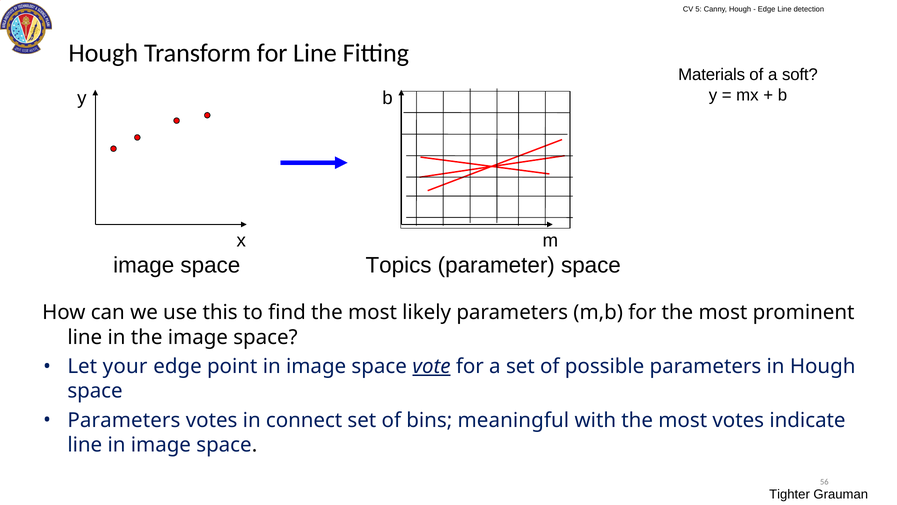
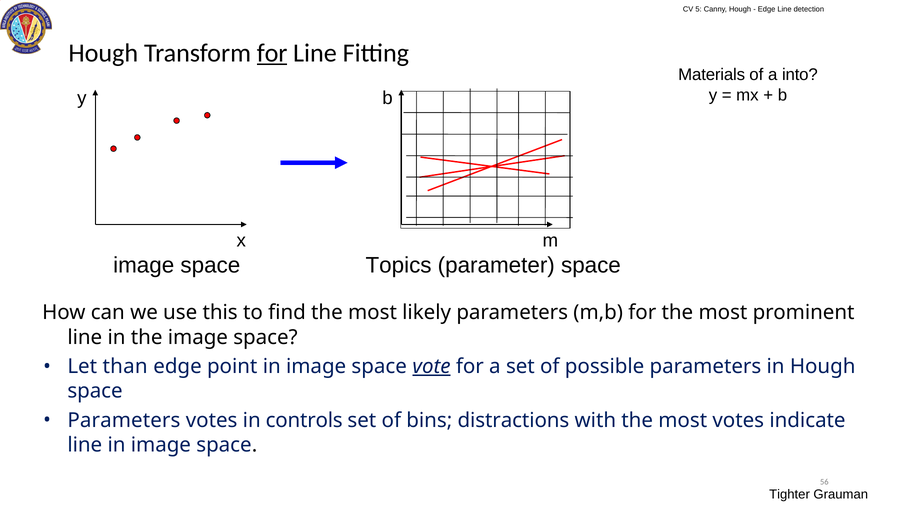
for underline: none -> present (272, 53)
soft: soft -> into (800, 75)
your: your -> than (125, 366)
connect: connect -> controls (304, 420)
meaningful: meaningful -> distractions (513, 420)
